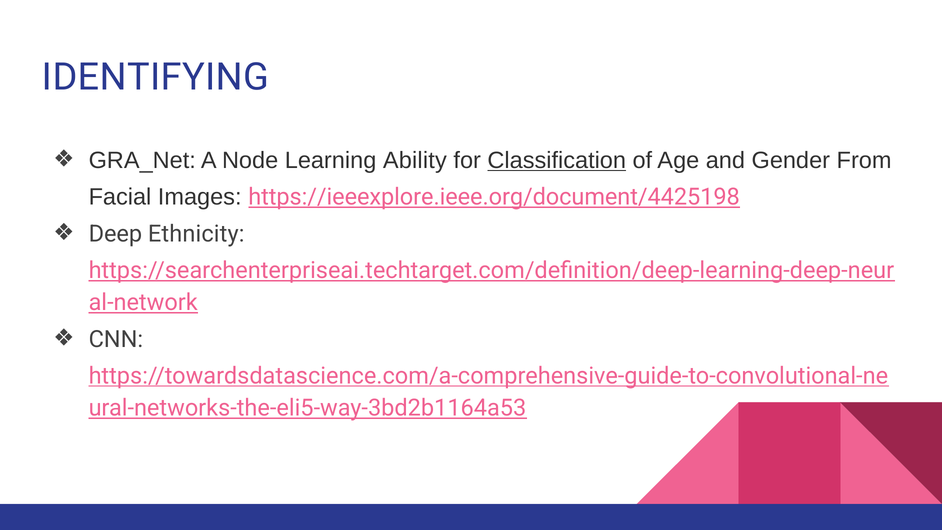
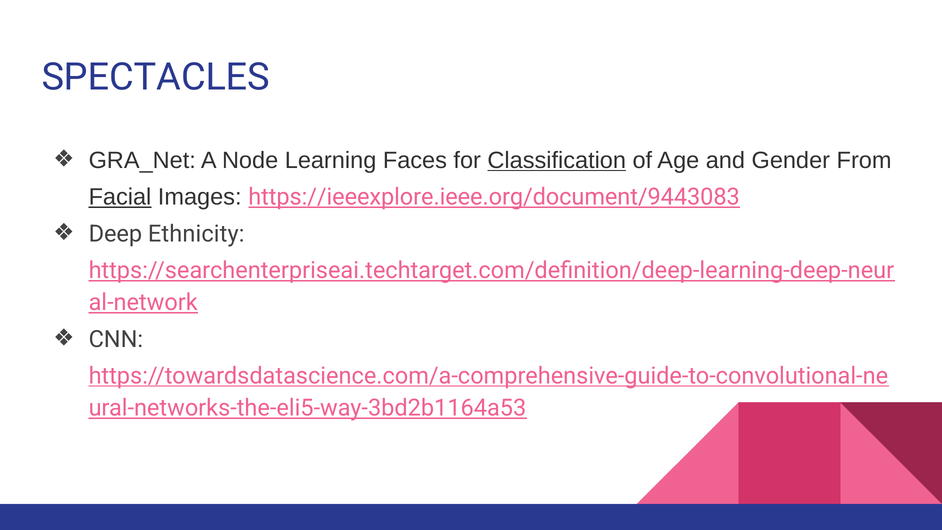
IDENTIFYING: IDENTIFYING -> SPECTACLES (156, 77)
Ability: Ability -> Faces (415, 160)
Facial underline: none -> present (120, 197)
https://ieeexplore.ieee.org/document/4425198: https://ieeexplore.ieee.org/document/4425198 -> https://ieeexplore.ieee.org/document/9443083 (494, 197)
